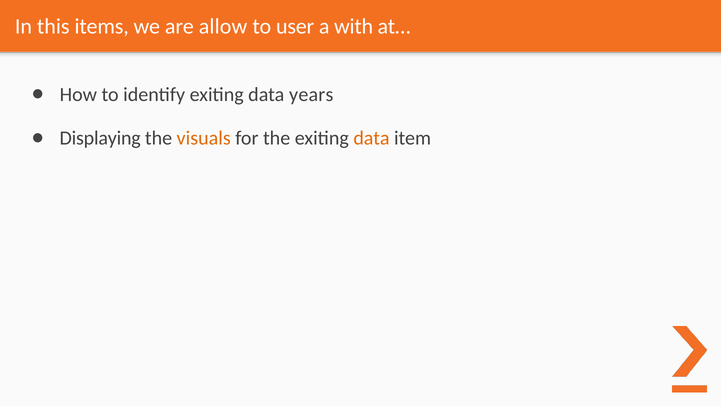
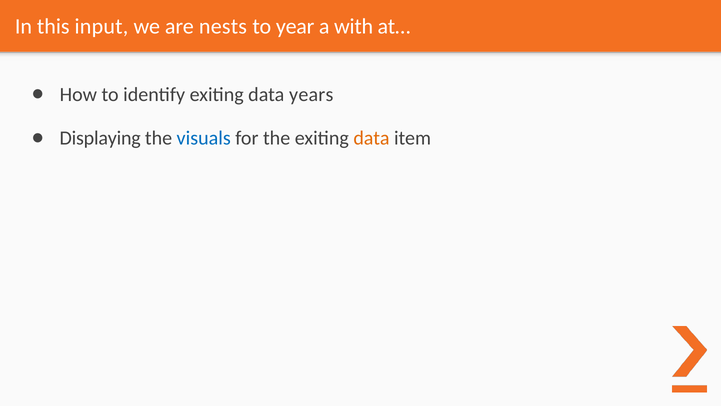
items: items -> input (101, 27)
allow: allow -> nests (223, 27)
user: user -> year (295, 27)
visuals colour: orange -> blue (204, 138)
